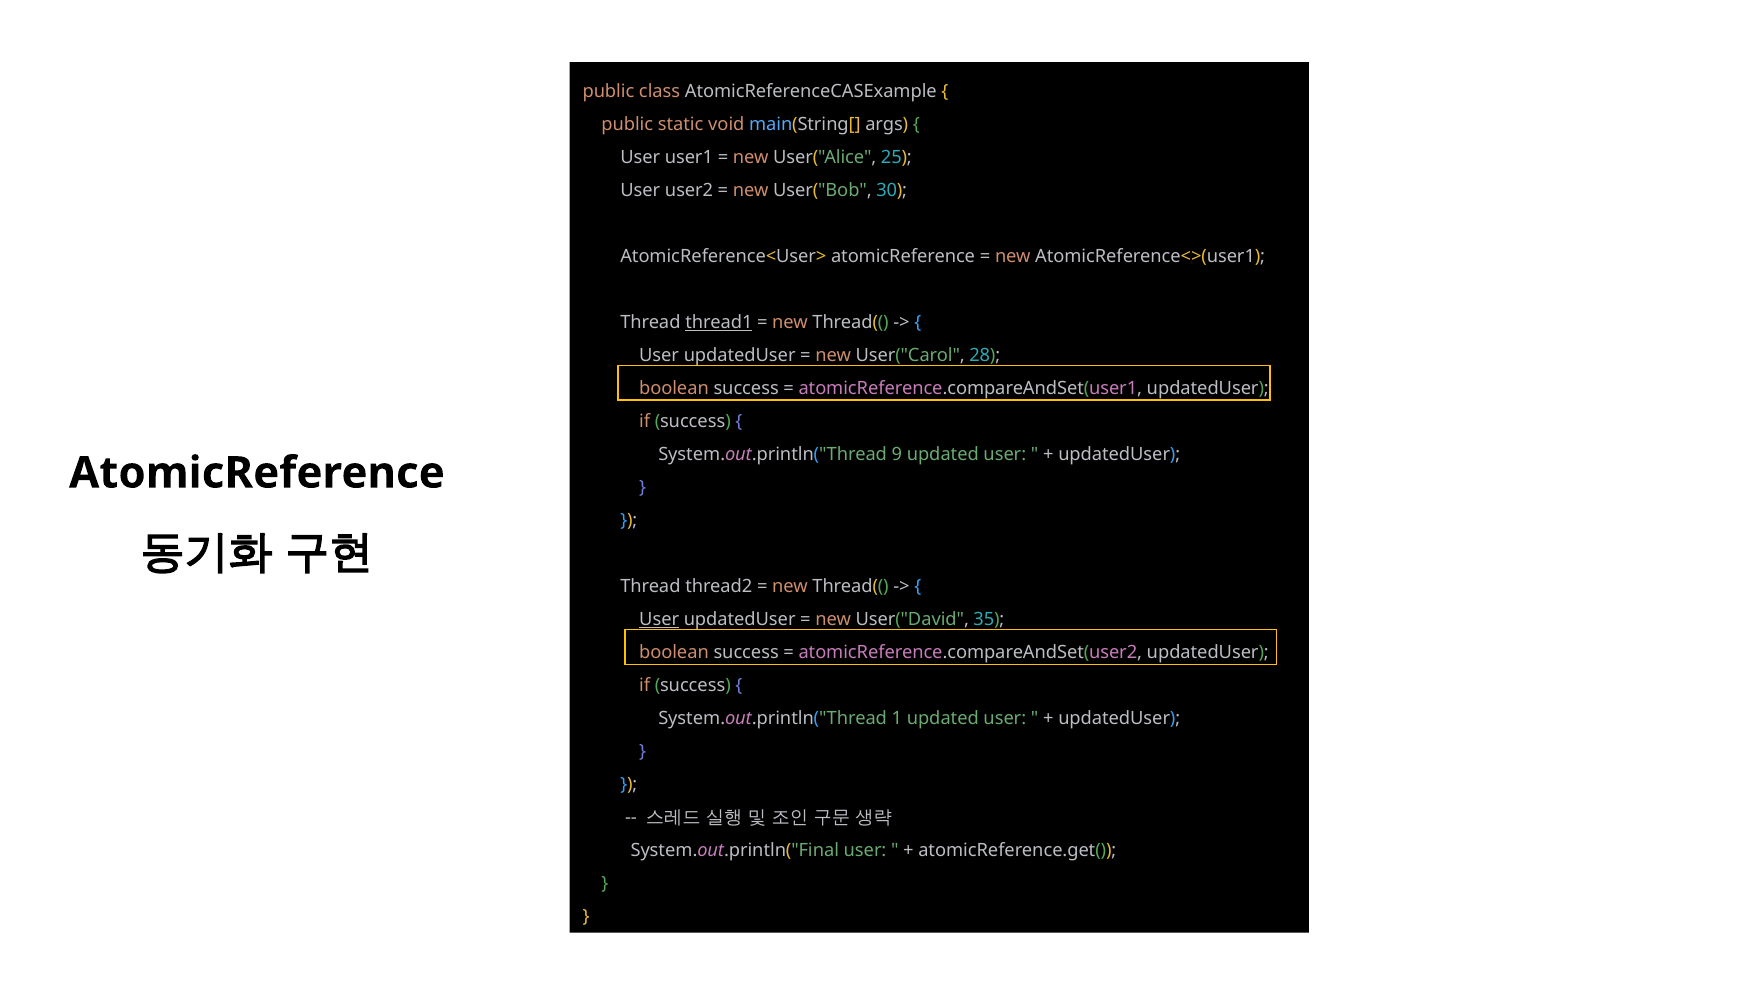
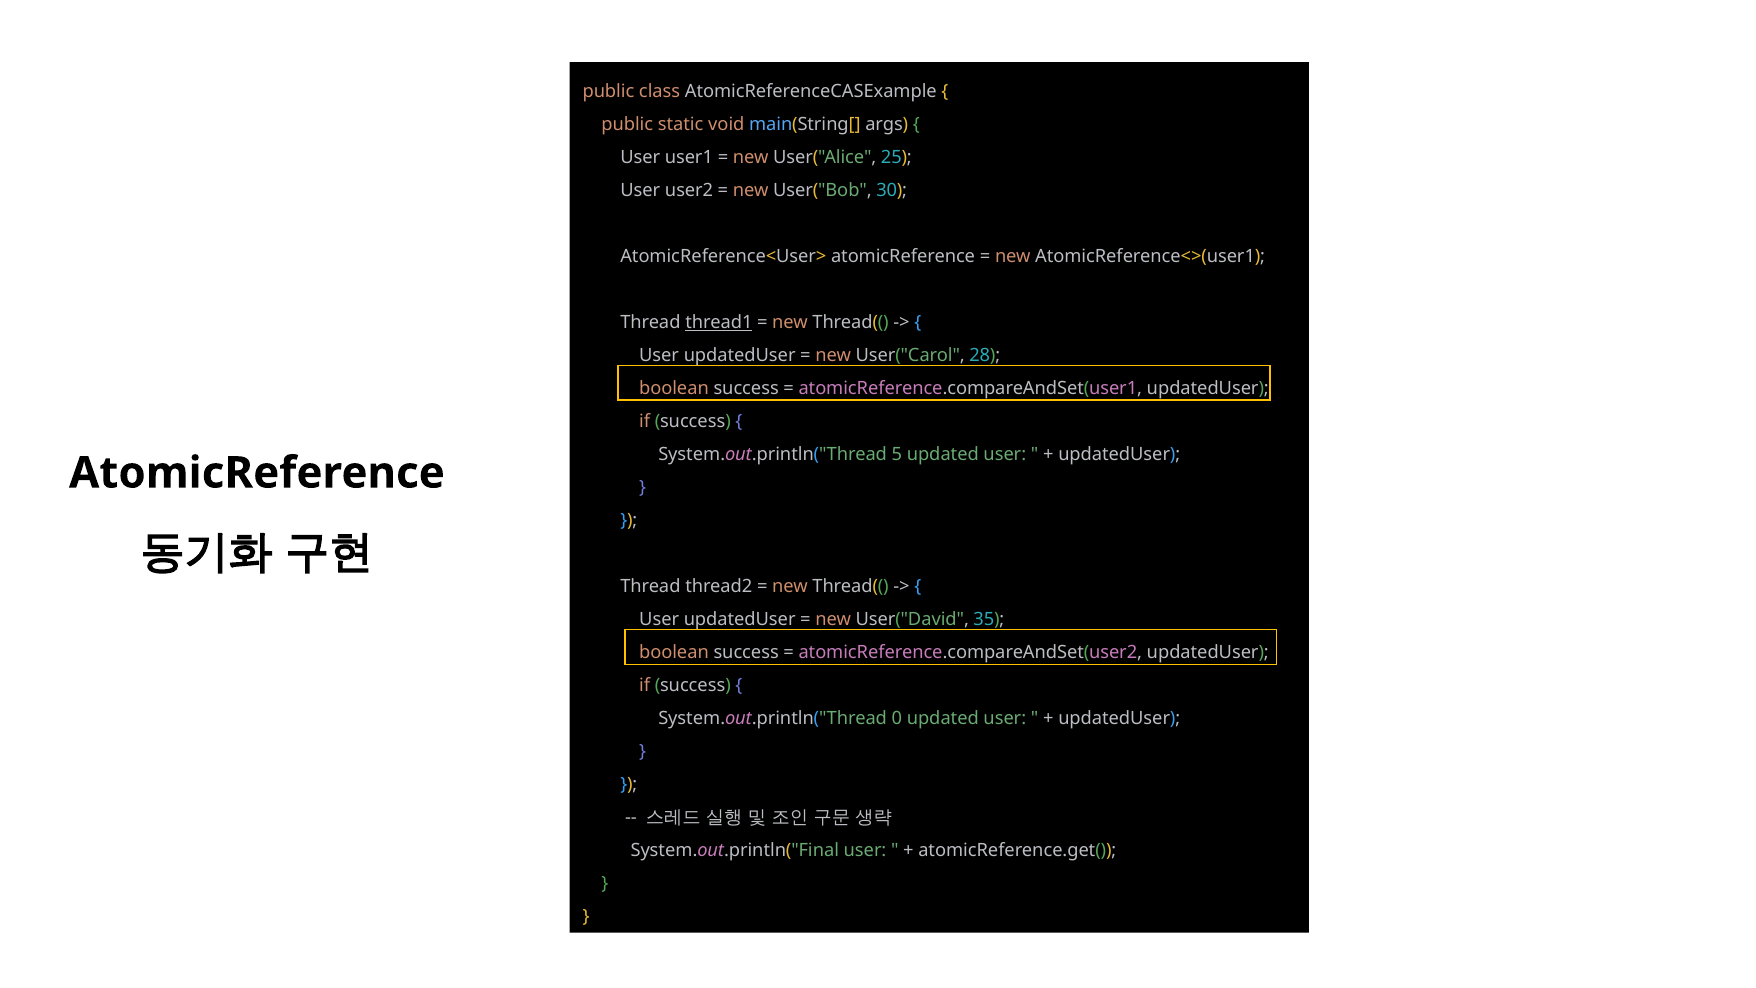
9: 9 -> 5 (897, 454)
User underline: present -> none (659, 619)
1: 1 -> 0 (897, 718)
